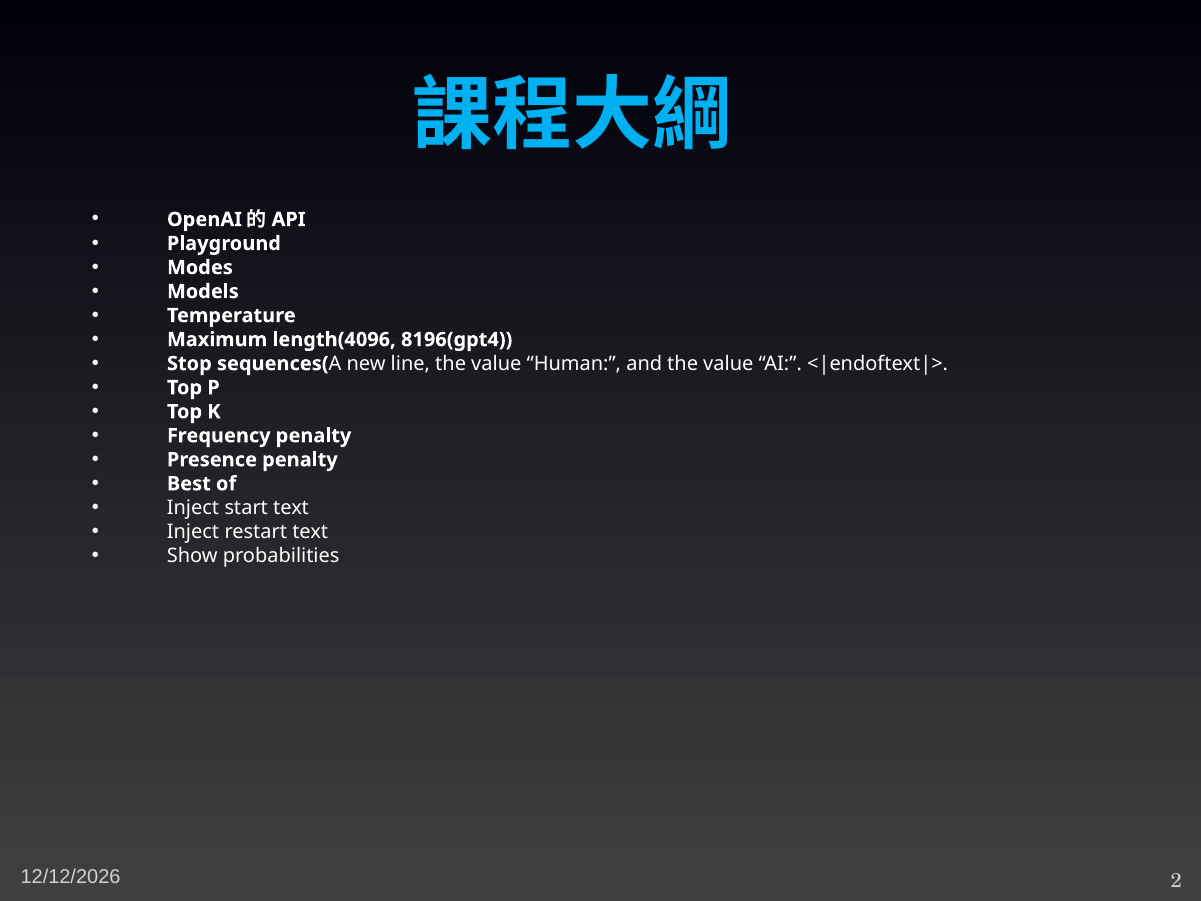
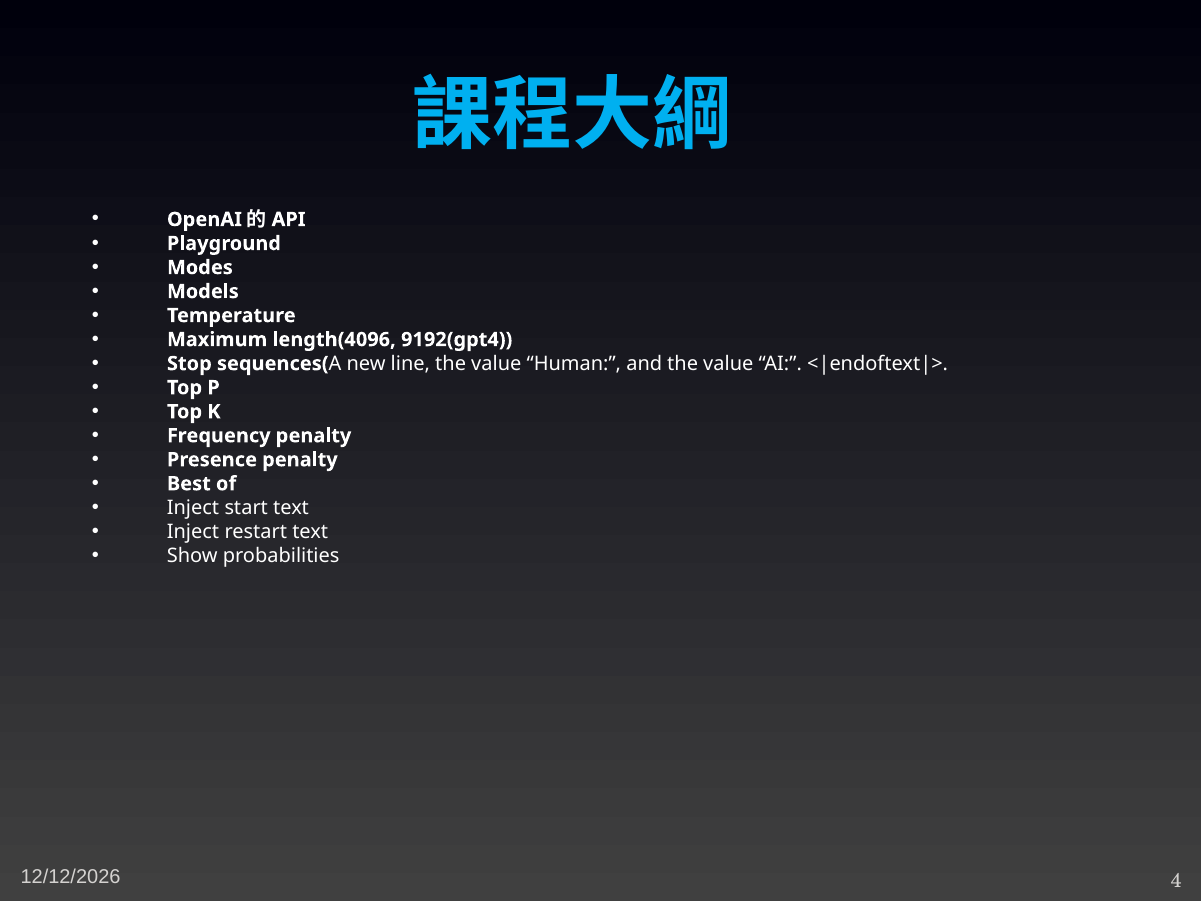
8196(gpt4: 8196(gpt4 -> 9192(gpt4 (457, 340)
2: 2 -> 4 (1176, 881)
